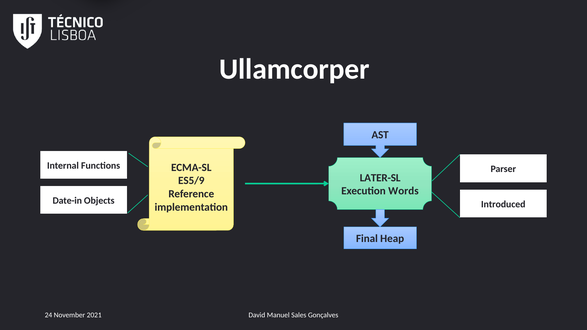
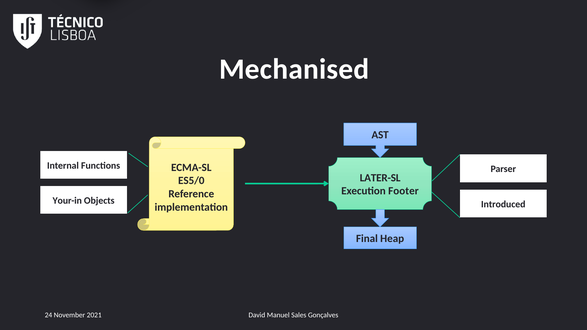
Ullamcorper: Ullamcorper -> Mechanised (294, 69)
ES5/9: ES5/9 -> ES5/0 (191, 181)
Words: Words -> Footer (403, 191)
Date-in: Date-in -> Your-in (67, 201)
